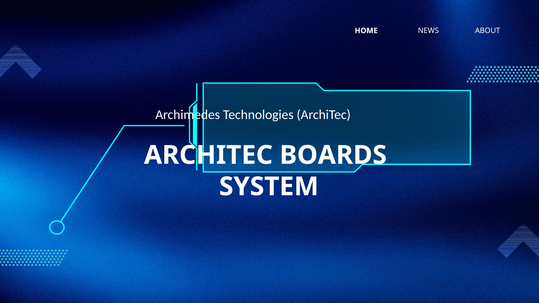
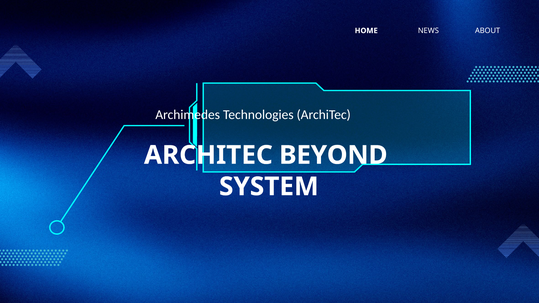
BOARDS: BOARDS -> BEYOND (333, 155)
